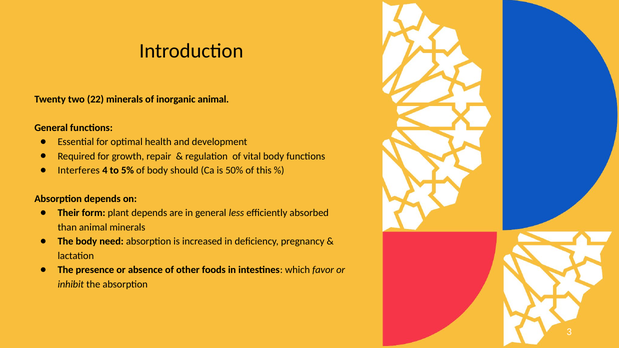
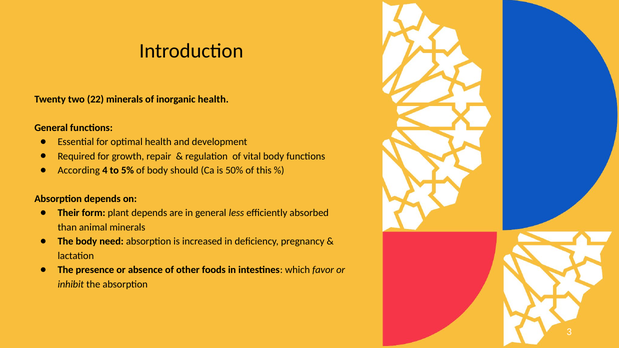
inorganic animal: animal -> health (213, 99)
Interferes: Interferes -> According (79, 171)
